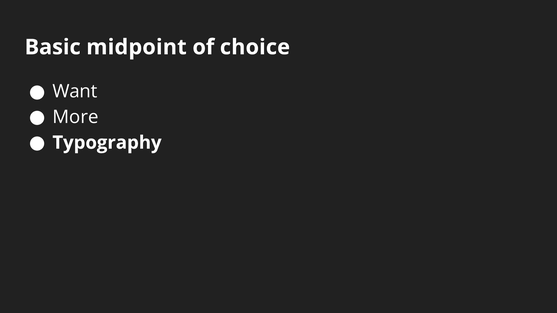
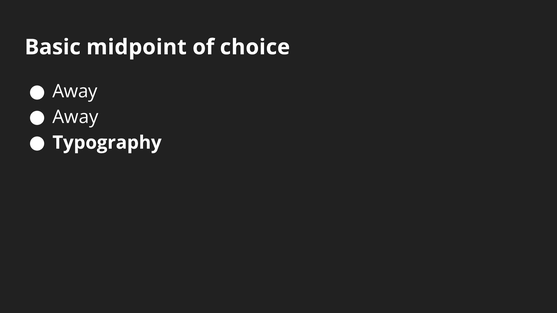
Want: Want -> Away (75, 92)
More: More -> Away (75, 117)
